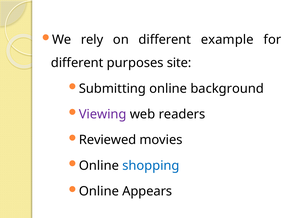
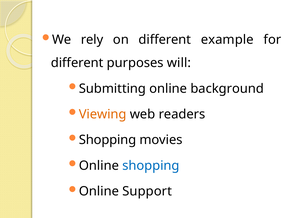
site: site -> will (179, 63)
Viewing colour: purple -> orange (103, 114)
Reviewed: Reviewed -> Shopping (108, 140)
Appears: Appears -> Support (147, 192)
